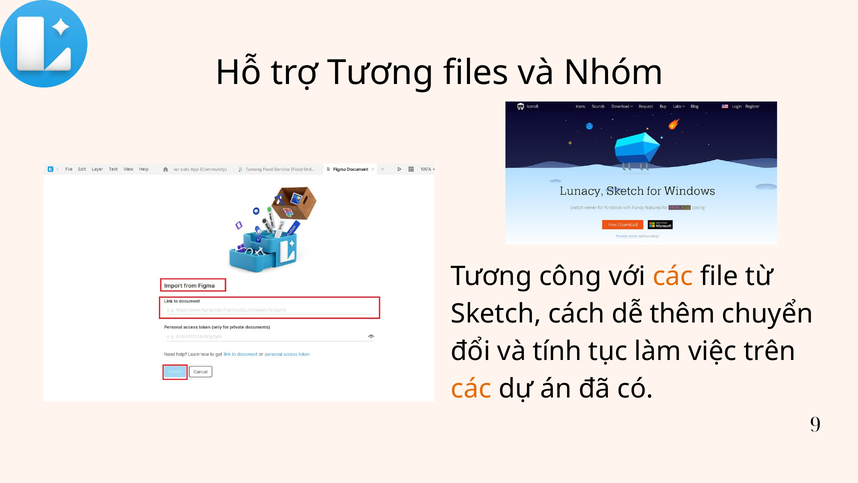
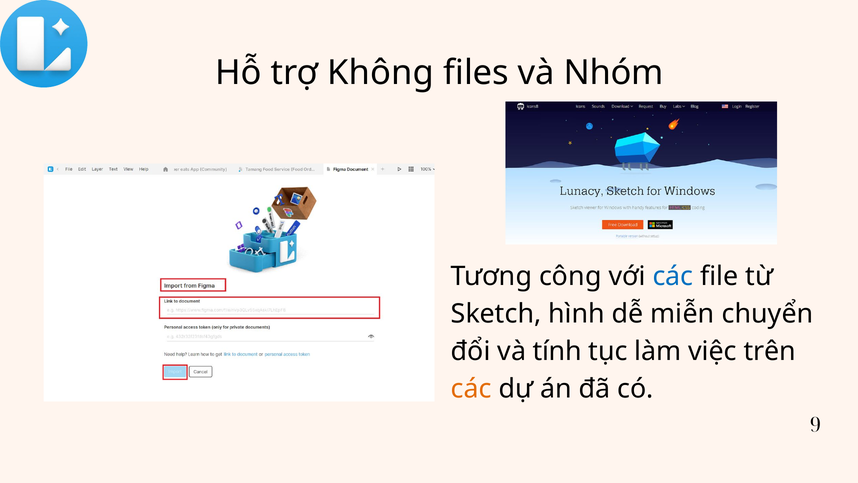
trợ Tương: Tương -> Không (381, 73)
các colour: orange -> blue (673, 276)
cách: cách -> hình (576, 314)
thêm: thêm -> miễn (682, 314)
